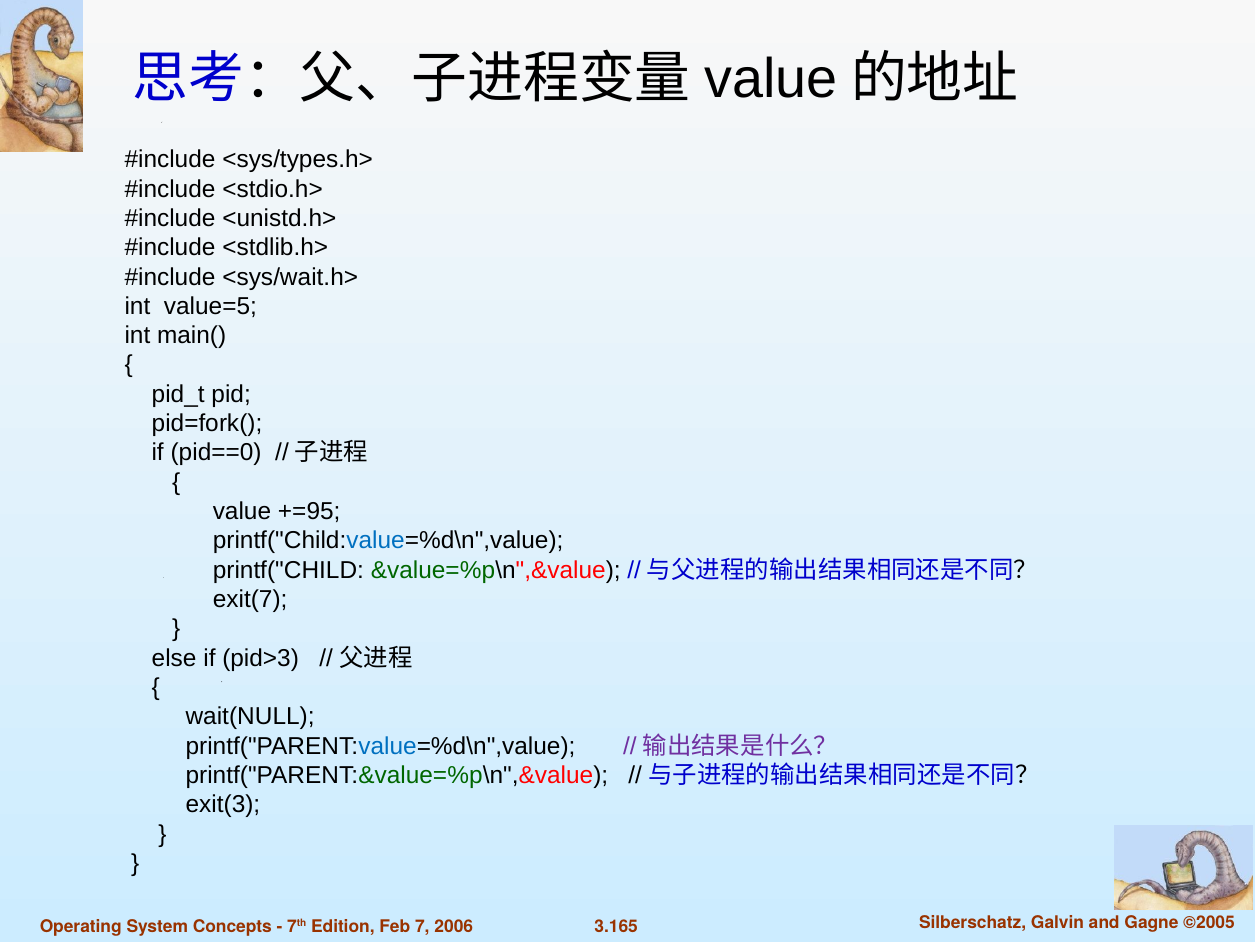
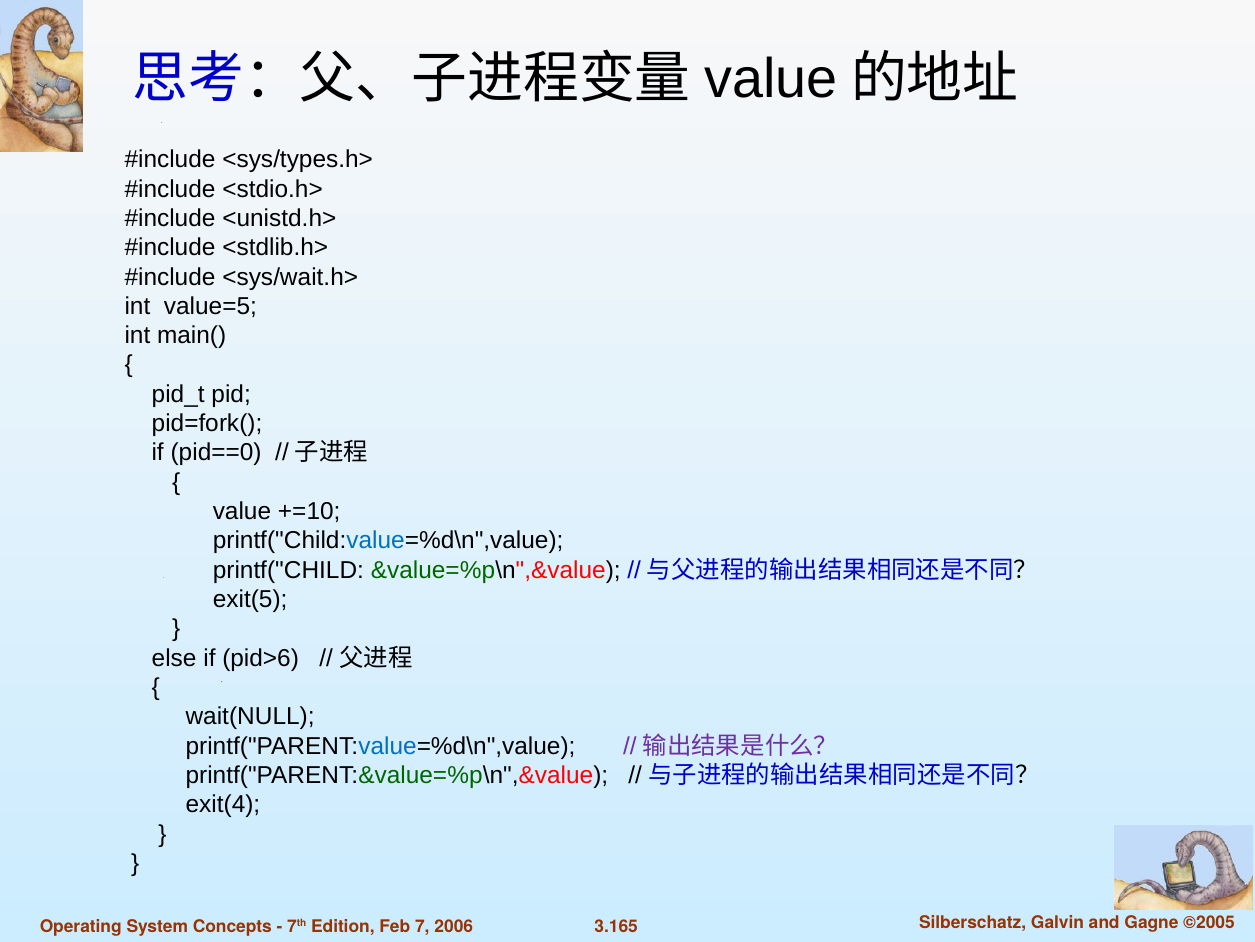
+=95: +=95 -> +=10 (309, 511)
exit(7: exit(7 -> exit(5 (250, 599)
pid>3: pid>3 -> pid>6 (261, 658)
exit(3: exit(3 -> exit(4 (223, 804)
